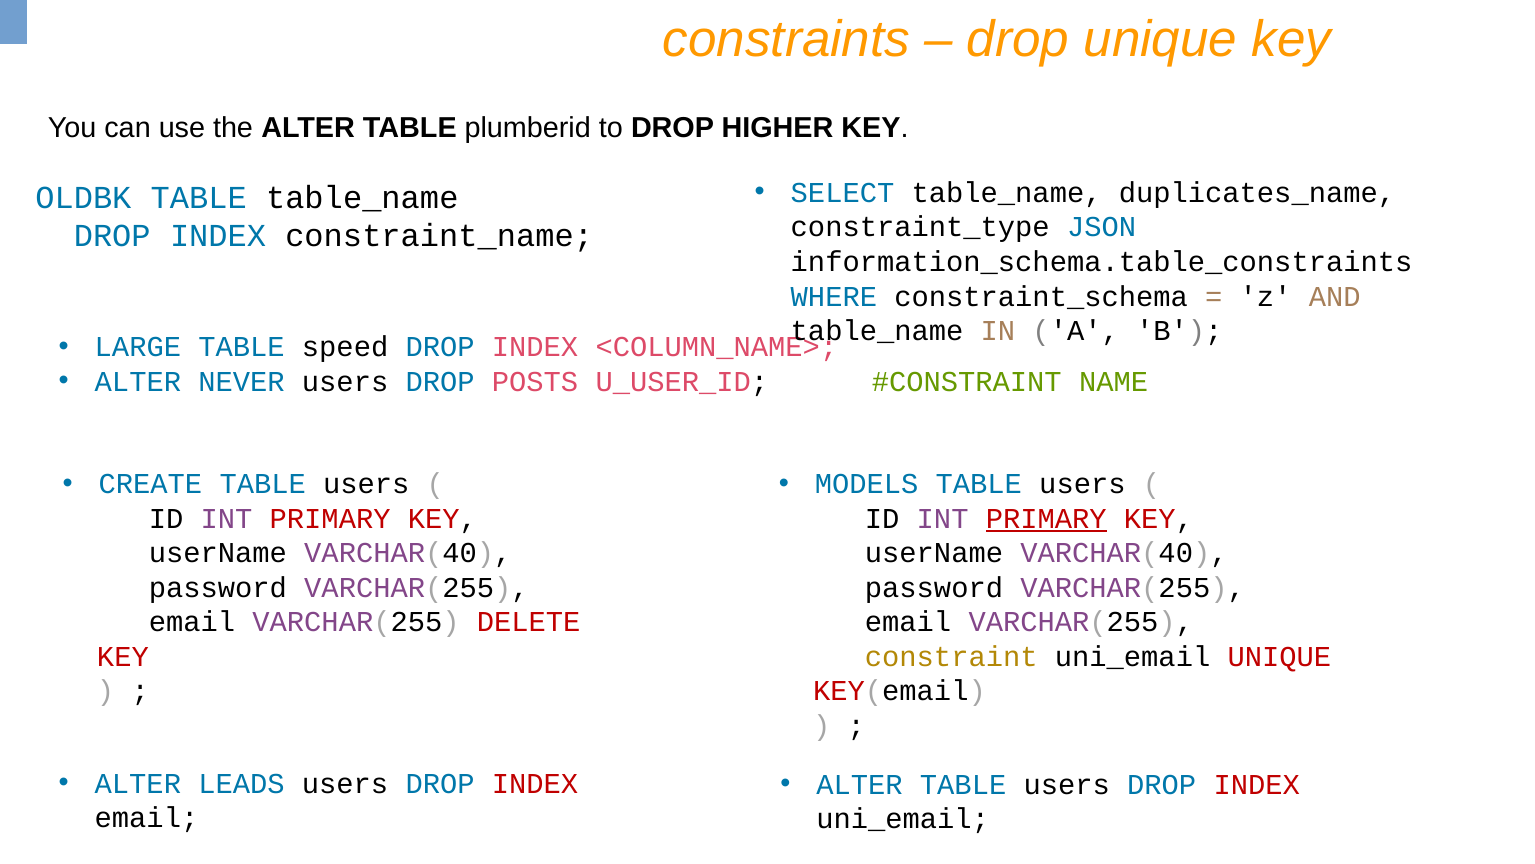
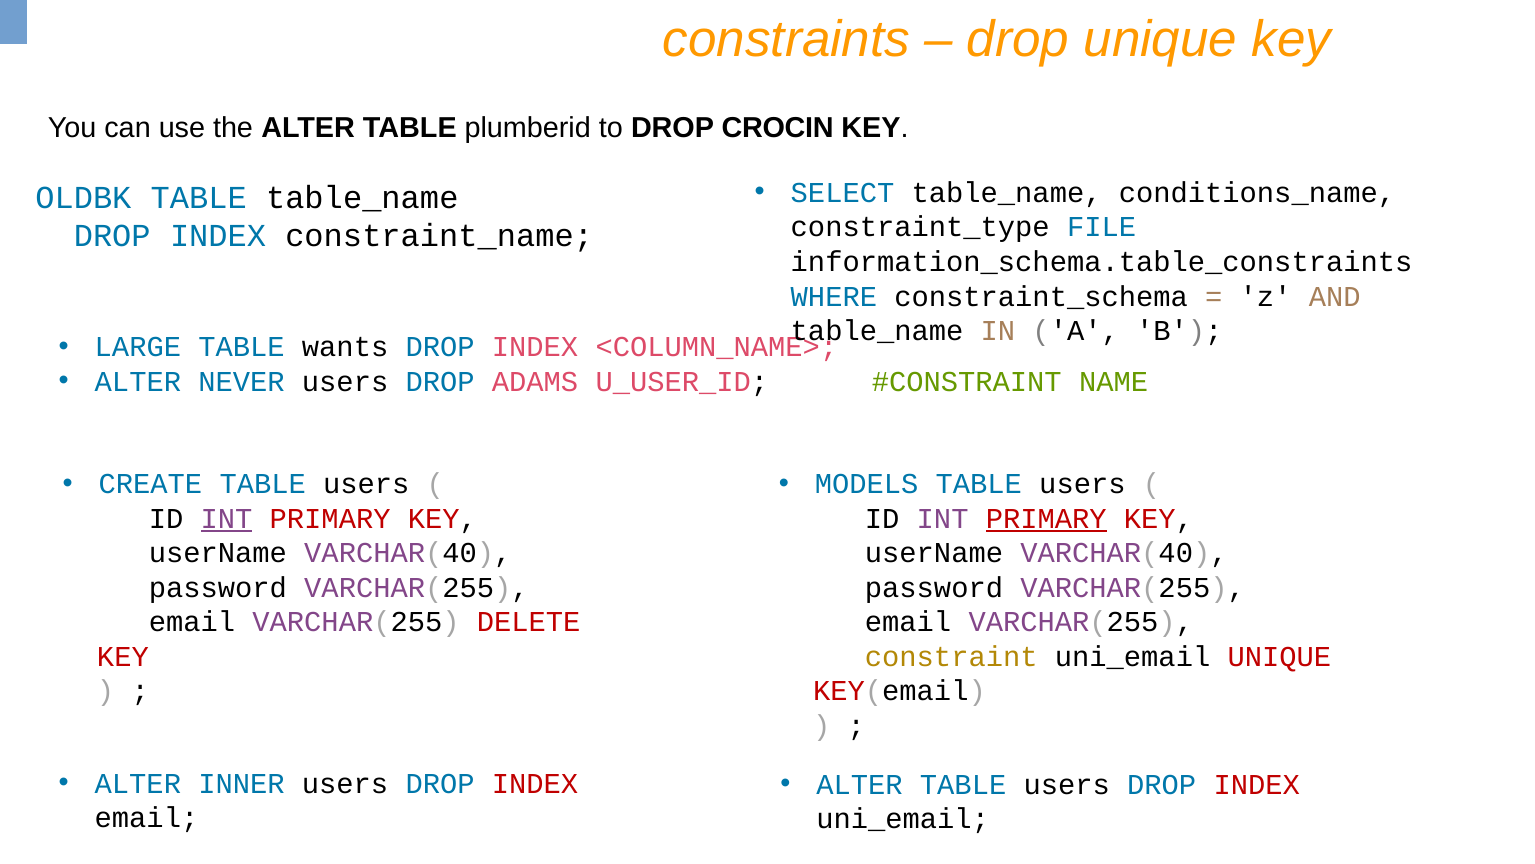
HIGHER: HIGHER -> CROCIN (778, 128)
duplicates_name: duplicates_name -> conditions_name (1257, 193)
JSON: JSON -> FILE (1102, 227)
speed: speed -> wants (345, 347)
POSTS: POSTS -> ADAMS (535, 382)
INT underline: none -> present (227, 518)
LEADS: LEADS -> INNER (241, 783)
